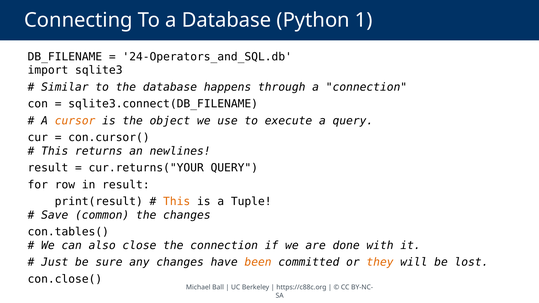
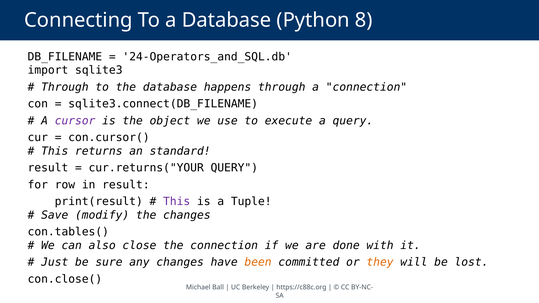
1: 1 -> 8 (364, 20)
Similar: Similar -> Through (65, 87)
cursor colour: orange -> purple (75, 121)
newlines: newlines -> standard (180, 151)
This colour: orange -> purple (177, 202)
common: common -> modify (102, 215)
